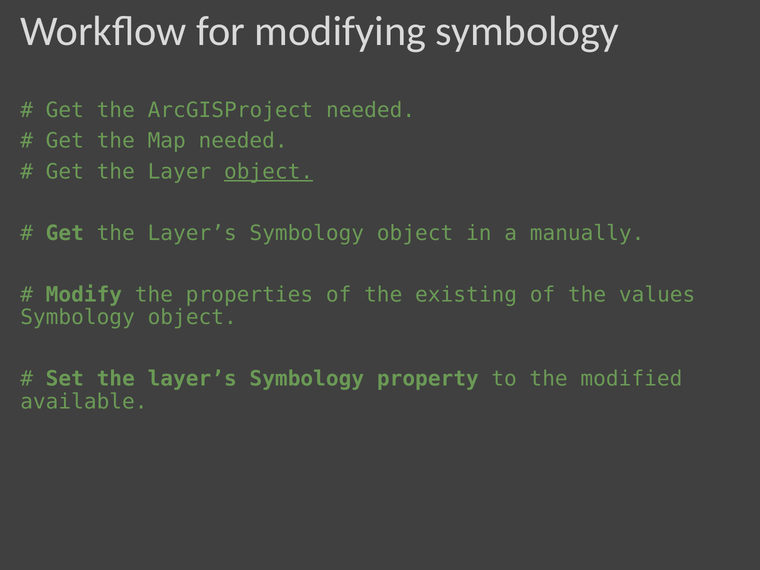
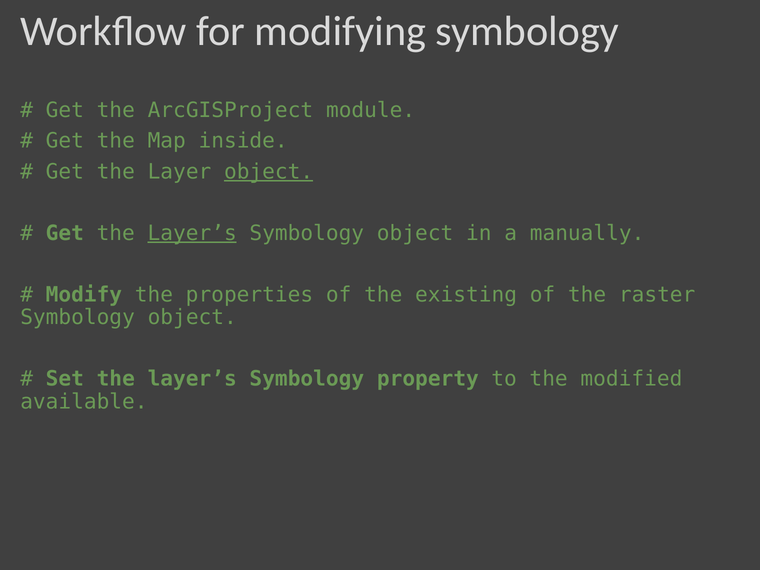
ArcGISProject needed: needed -> module (371, 110)
Map needed: needed -> inside (243, 141)
Layer’s underline: none -> present (192, 233)
values: values -> raster (657, 295)
